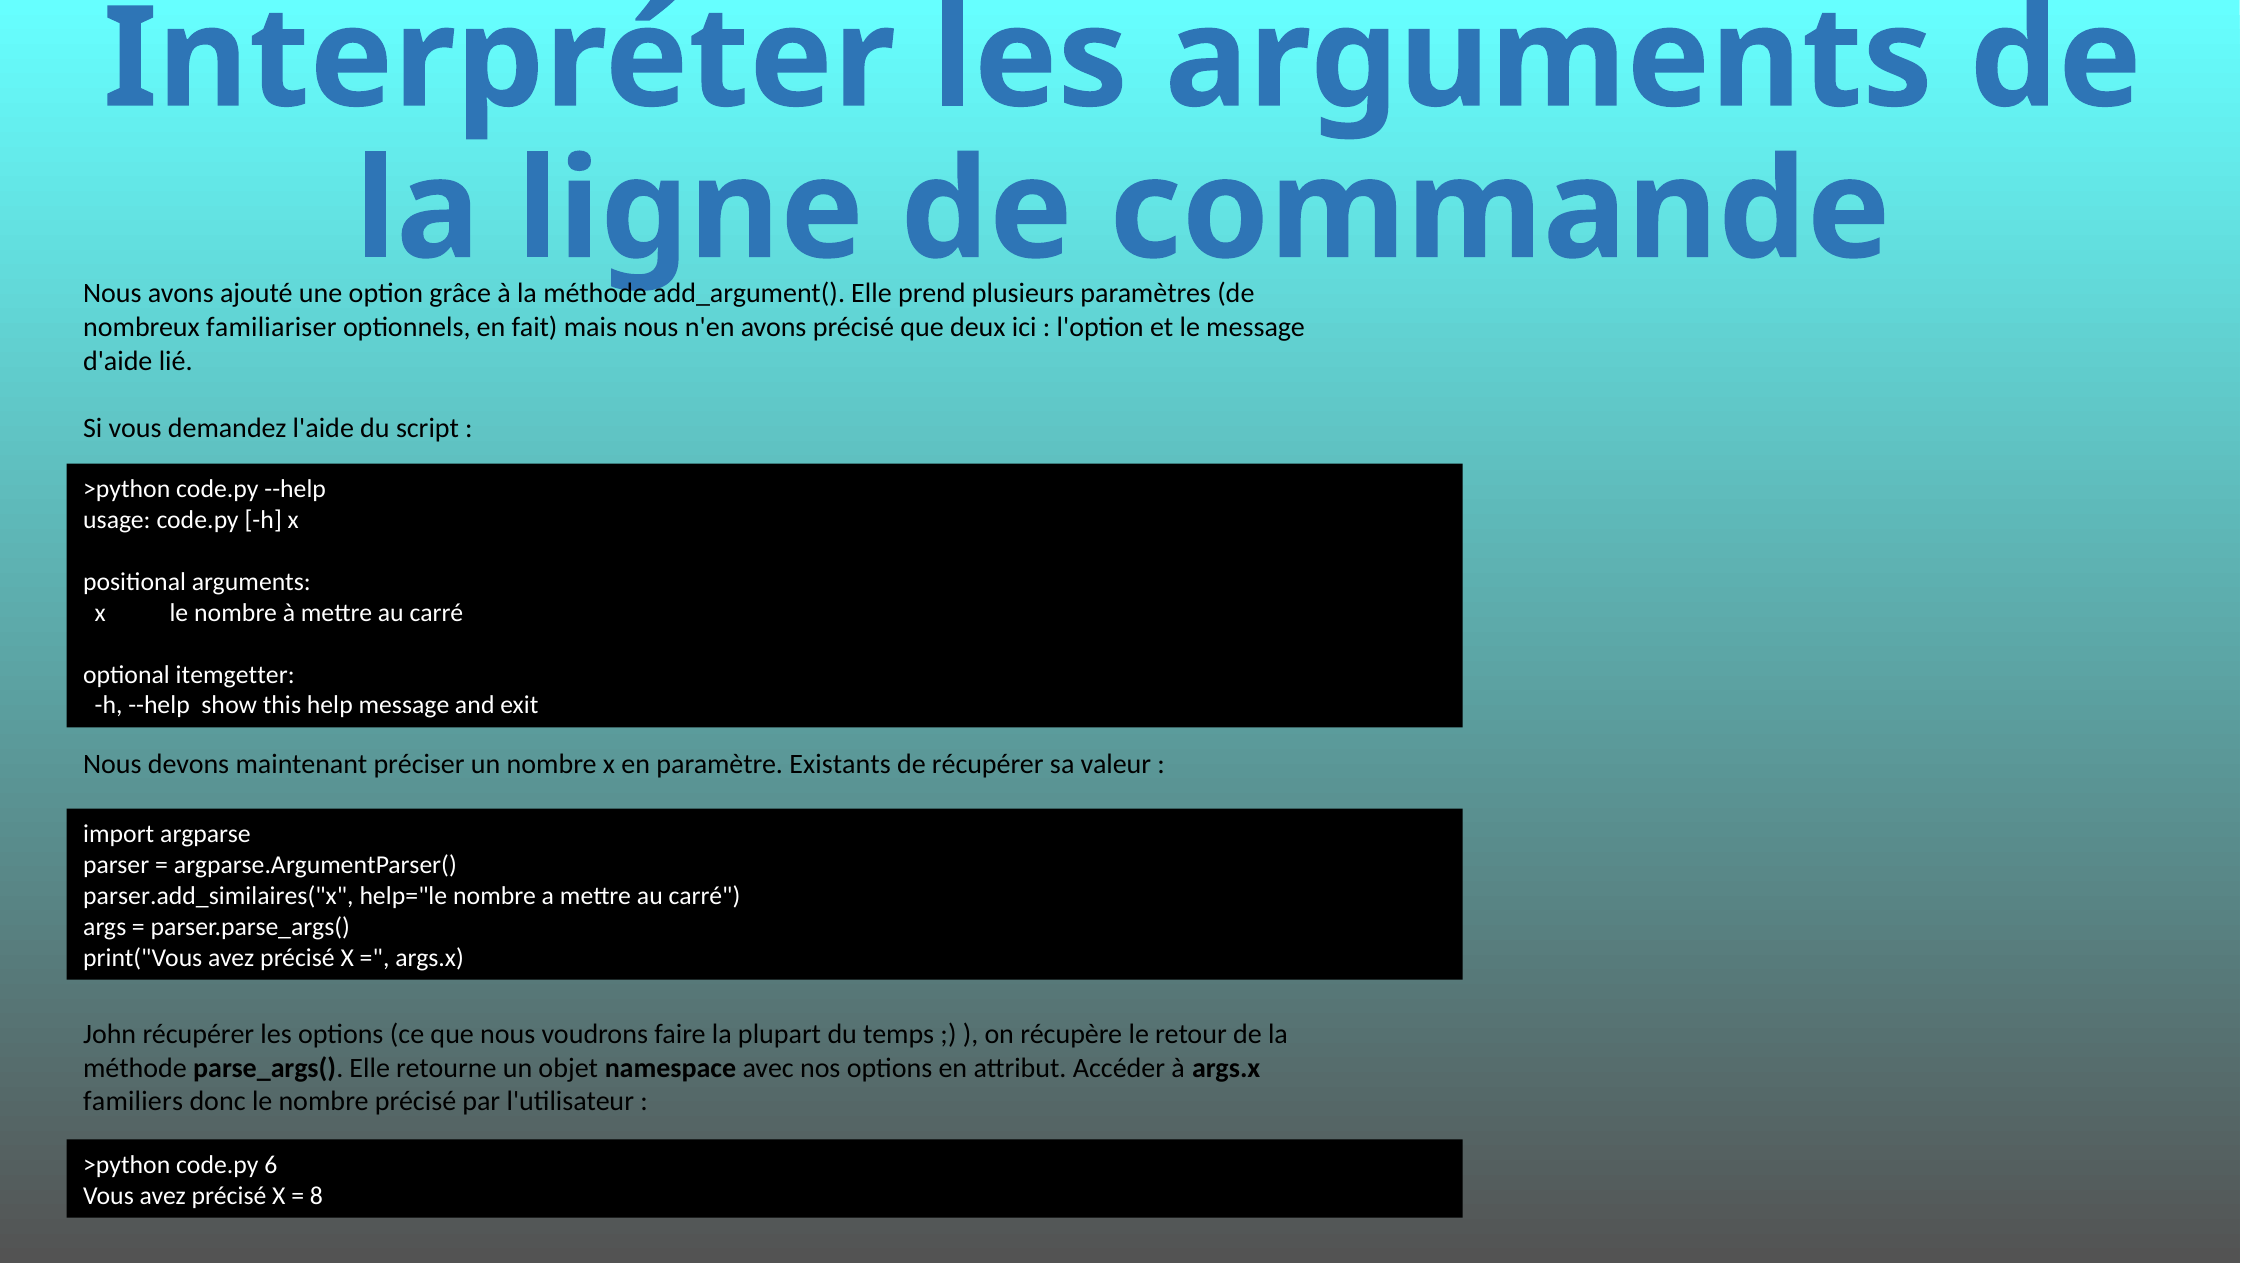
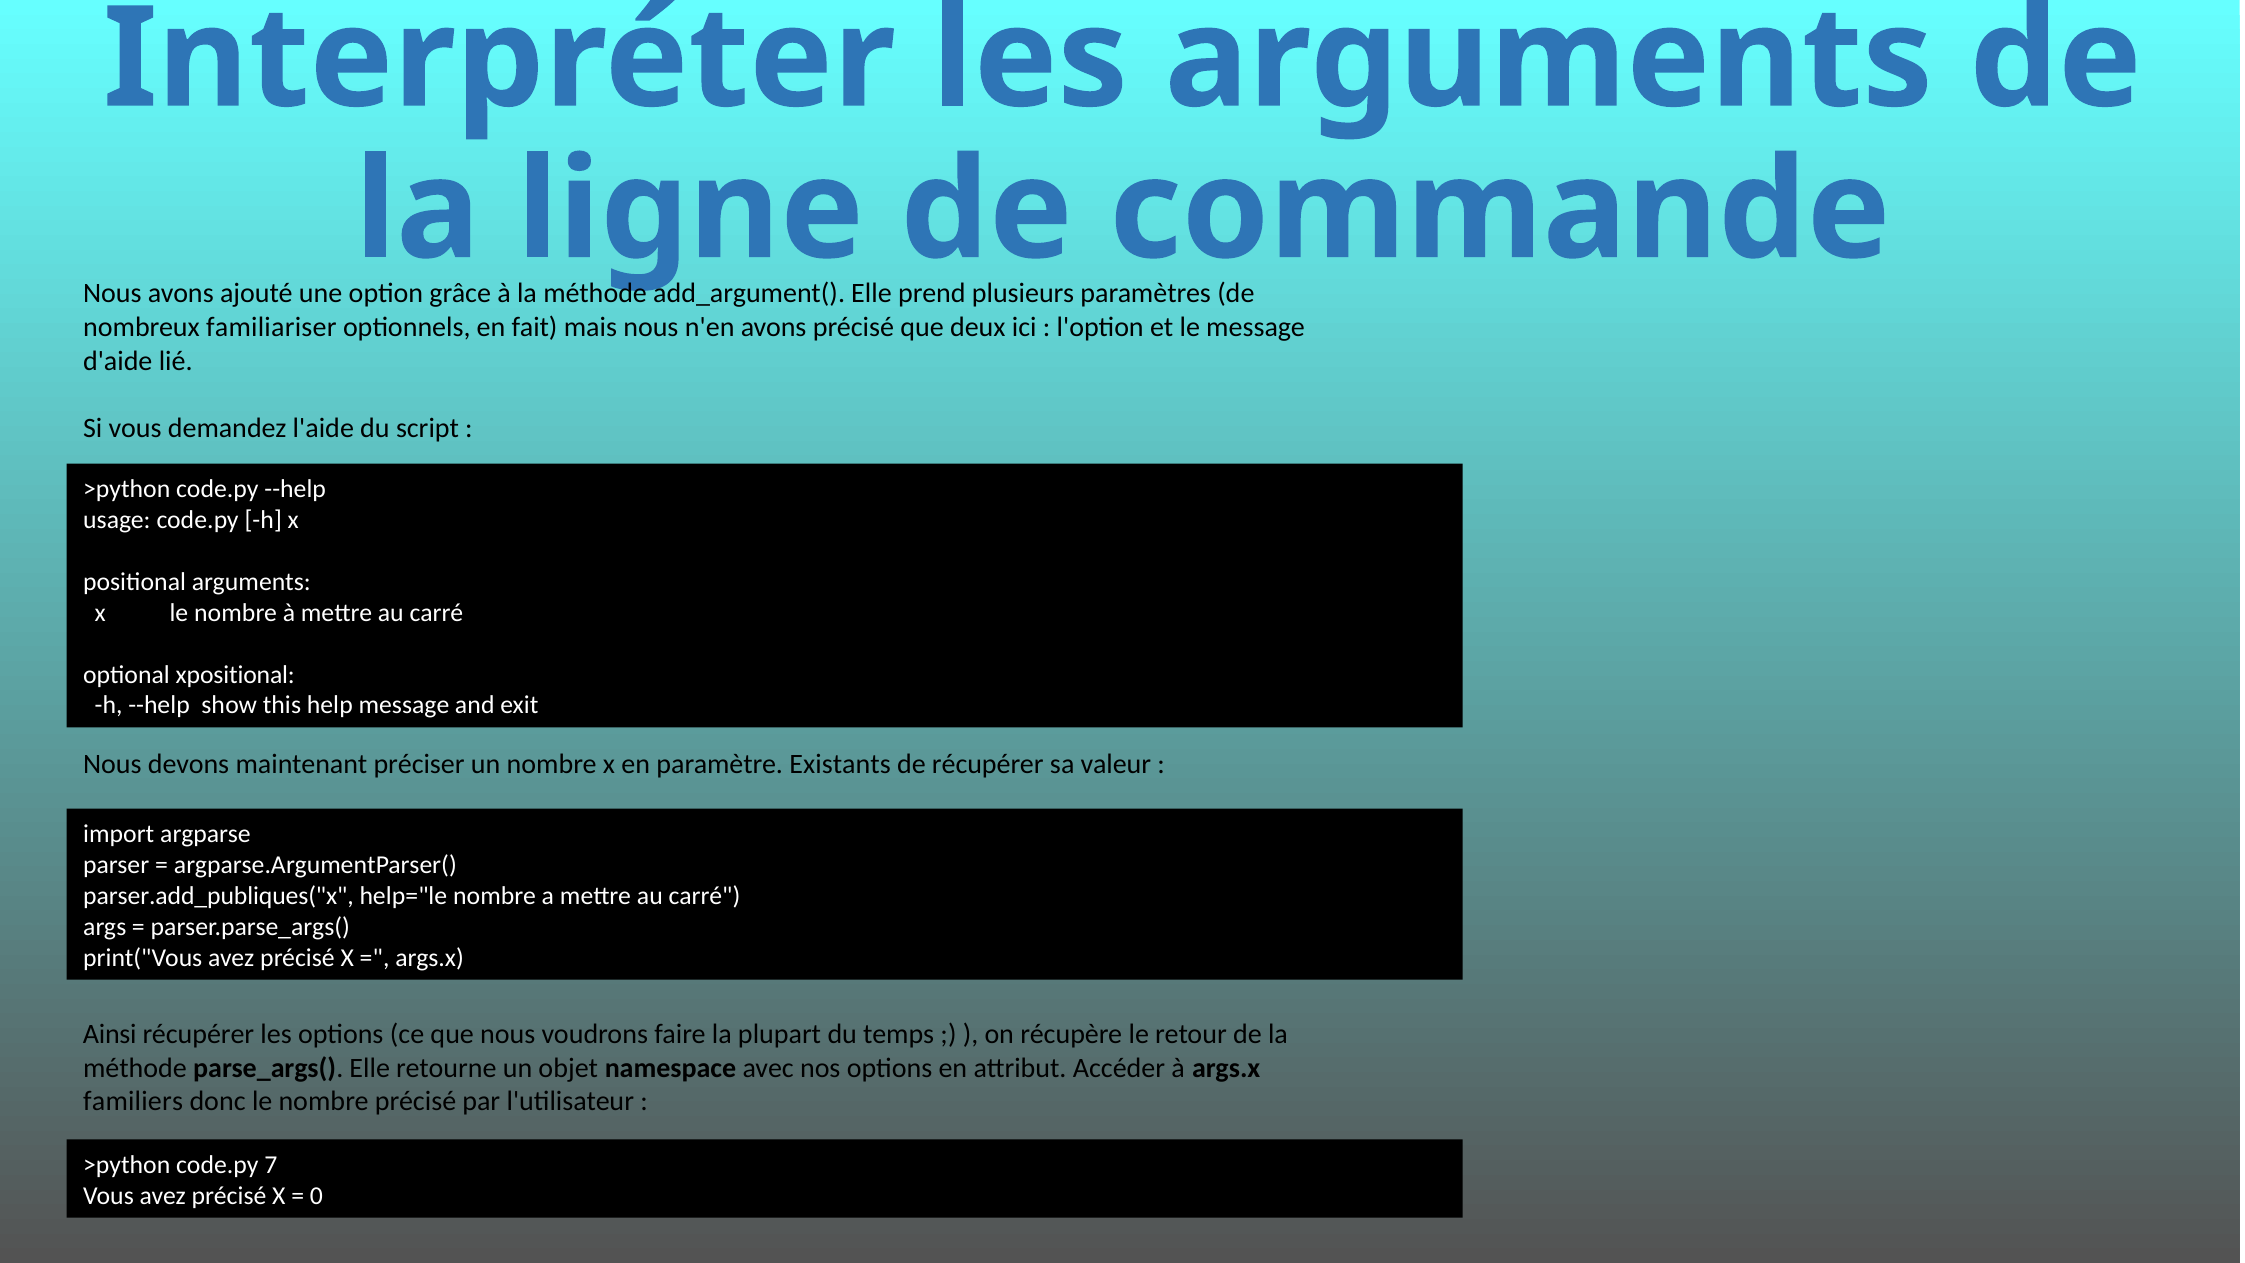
itemgetter: itemgetter -> xpositional (235, 674)
parser.add_similaires("x: parser.add_similaires("x -> parser.add_publiques("x (218, 896)
John: John -> Ainsi (110, 1034)
6: 6 -> 7 (271, 1165)
8: 8 -> 0 (316, 1196)
